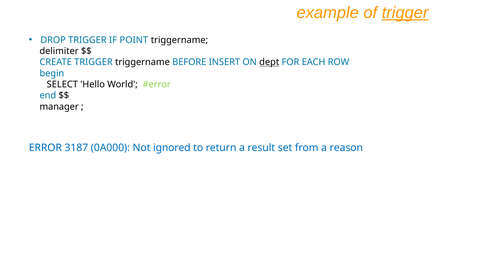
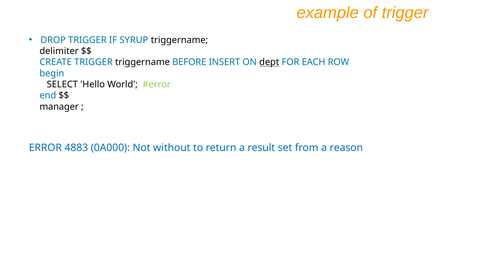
trigger underline: present -> none (405, 13)
POINT: POINT -> SYRUP (134, 40)
3187: 3187 -> 4883 (76, 148)
ignored: ignored -> without (172, 148)
